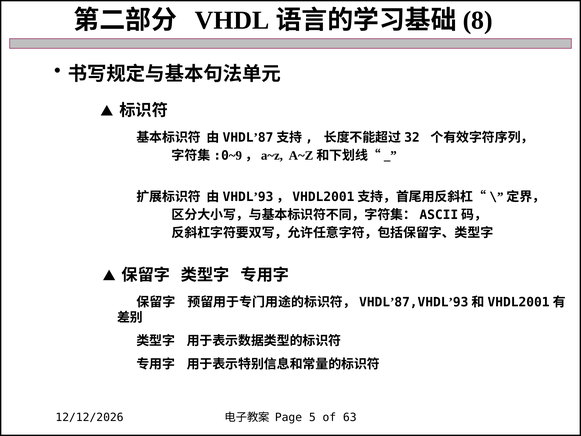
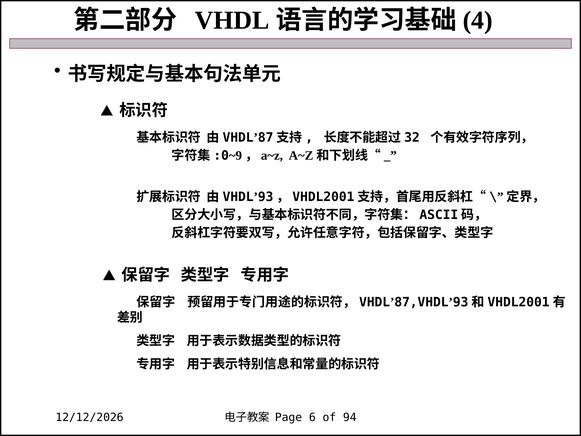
8: 8 -> 4 (478, 20)
5: 5 -> 6 (312, 417)
63: 63 -> 94 (350, 417)
